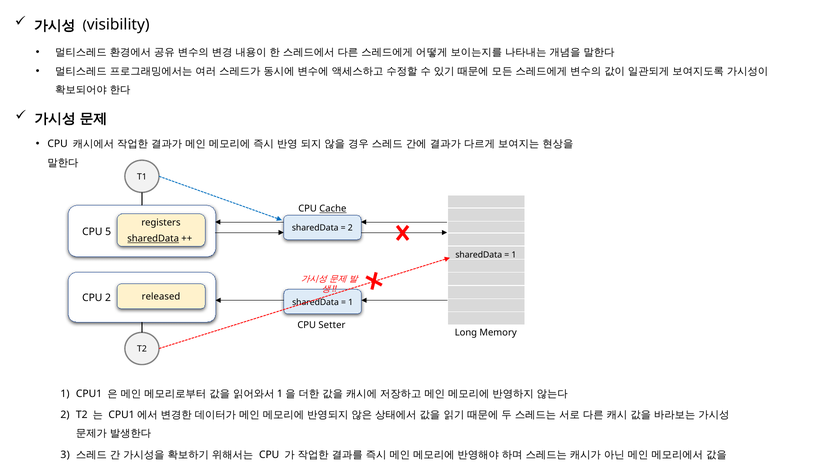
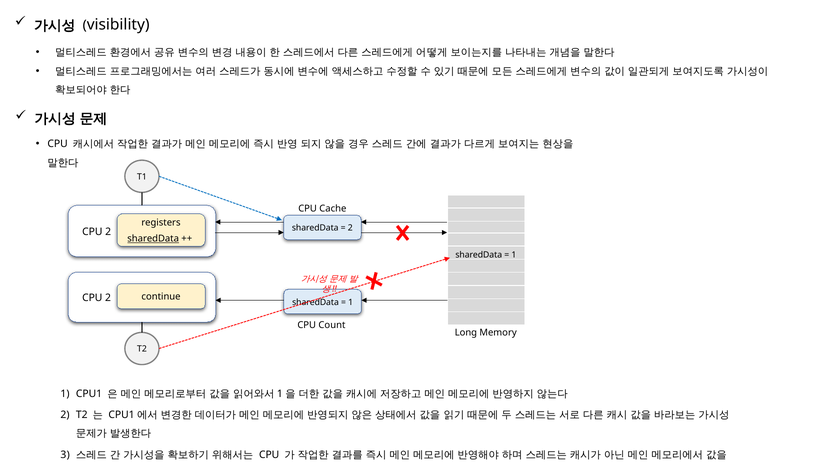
Cache underline: present -> none (333, 209)
5: 5 -> 2 (108, 232)
released: released -> continue (161, 297)
Setter: Setter -> Count (332, 325)
